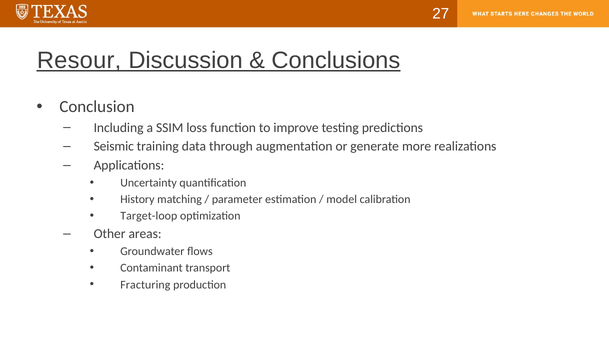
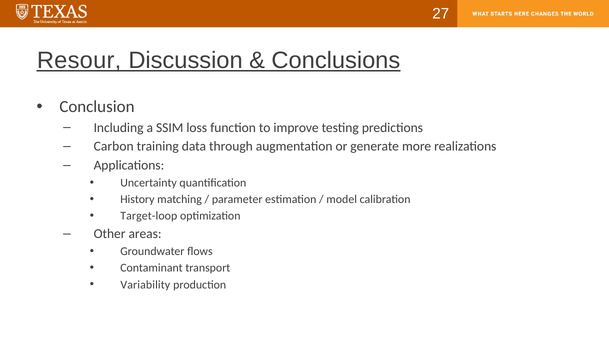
Seismic: Seismic -> Carbon (114, 147)
Fracturing: Fracturing -> Variability (145, 285)
